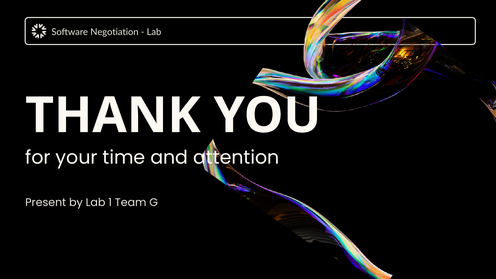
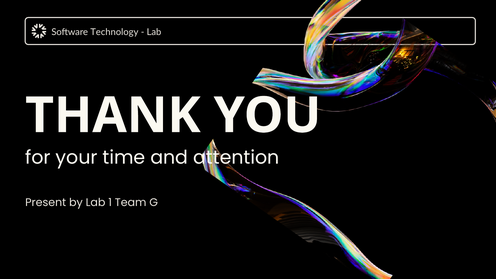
Negotiation: Negotiation -> Technology (114, 32)
